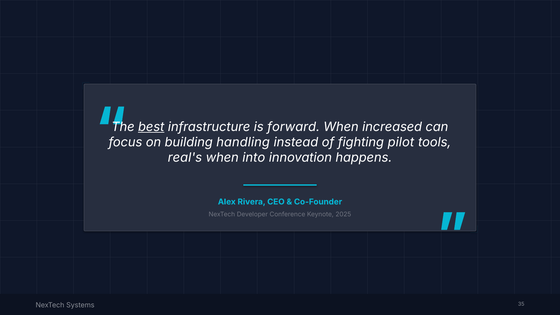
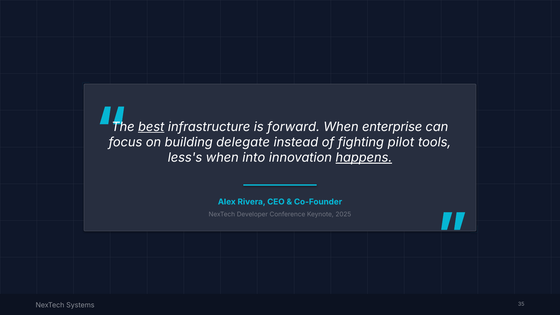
increased: increased -> enterprise (392, 127)
handling: handling -> delegate (243, 142)
real's: real's -> less's (185, 158)
happens underline: none -> present (364, 158)
